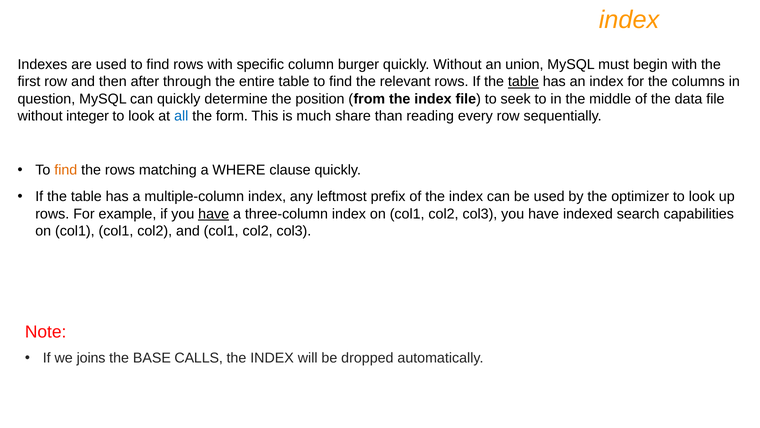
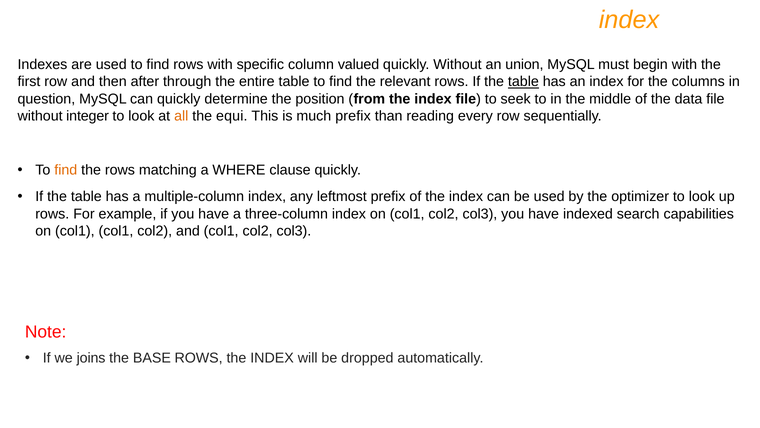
burger: burger -> valued (359, 65)
all colour: blue -> orange (181, 116)
form: form -> equi (232, 116)
much share: share -> prefix (353, 116)
have underline: present -> none (214, 214)
BASE CALLS: CALLS -> ROWS (199, 358)
